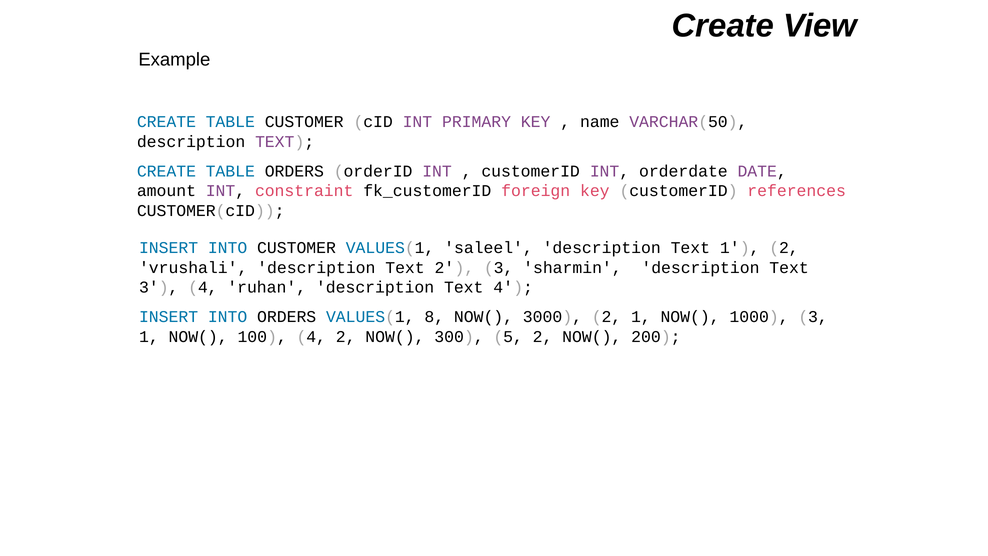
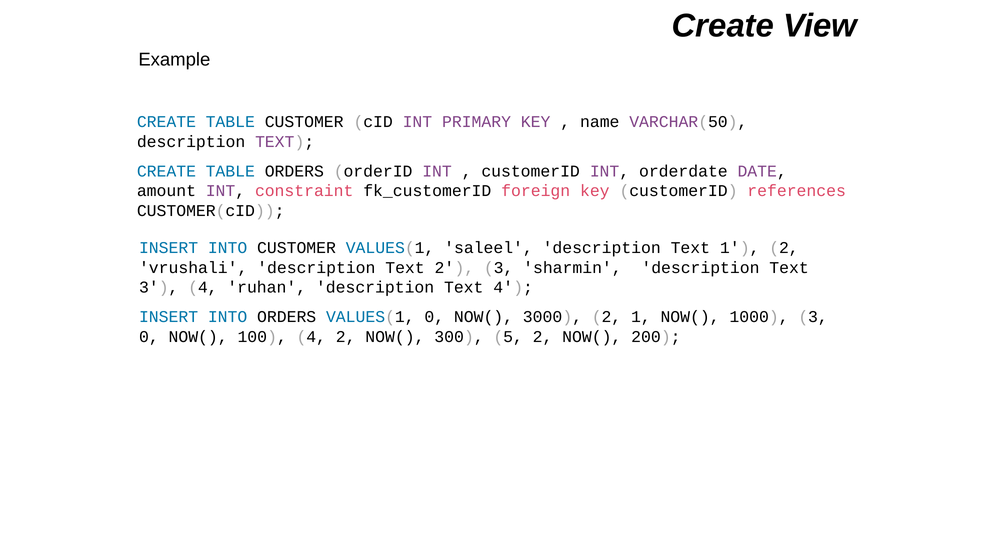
VALUES(1 8: 8 -> 0 (434, 317)
1: 1 -> 0 (149, 337)
